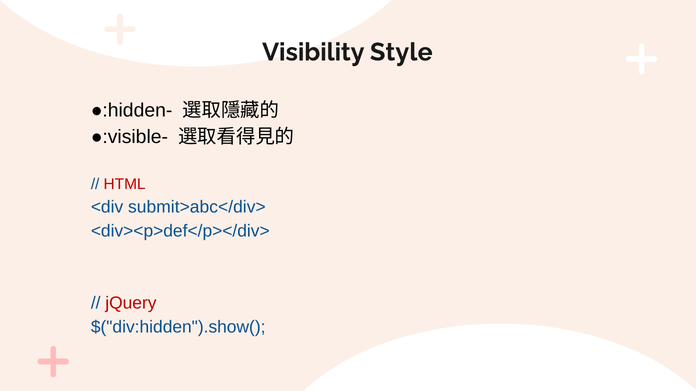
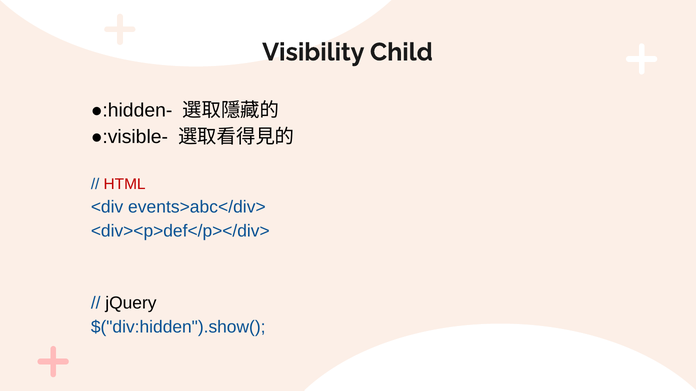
Style: Style -> Child (401, 52)
submit>abc</div>: submit>abc</div> -> events>abc</div> (197, 207)
jQuery colour: red -> black (131, 303)
